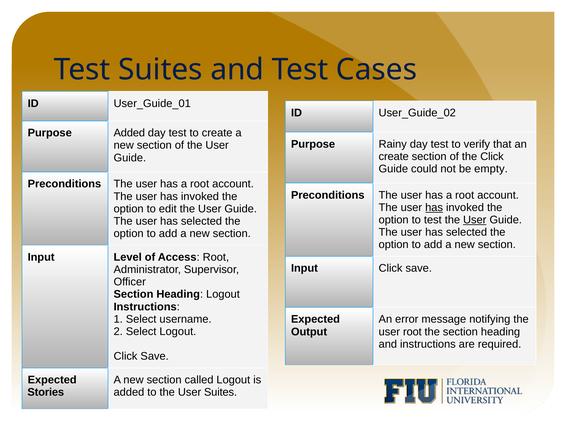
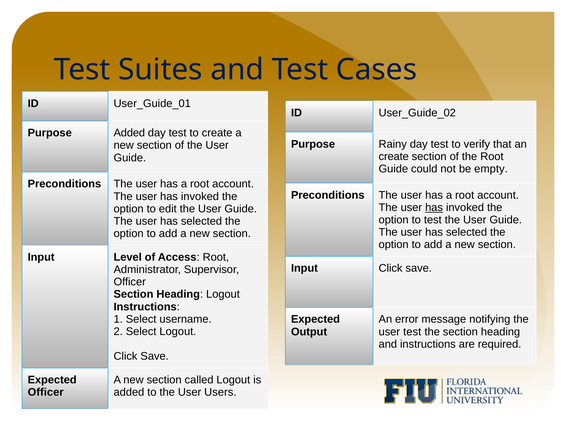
the Click: Click -> Root (492, 156)
User underline: present -> none (475, 220)
user root: root -> test (412, 331)
Stories: Stories -> Officer (46, 392)
User Suites: Suites -> Users (220, 392)
